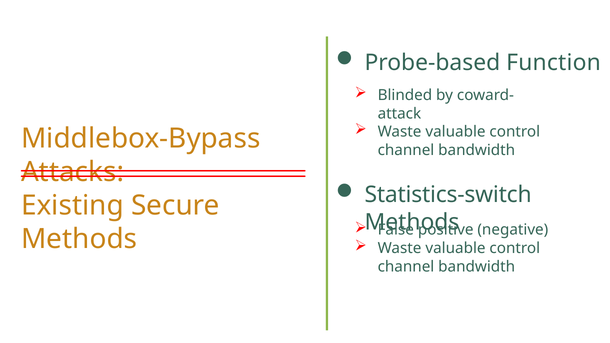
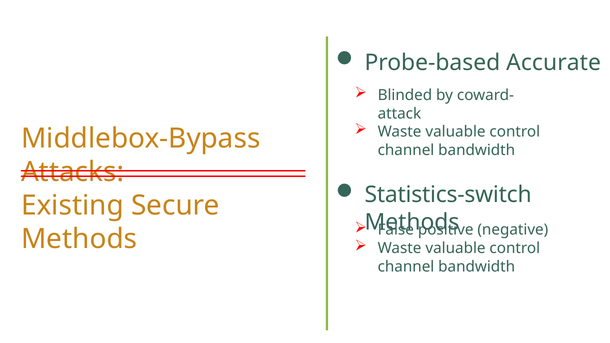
Function: Function -> Accurate (554, 63)
